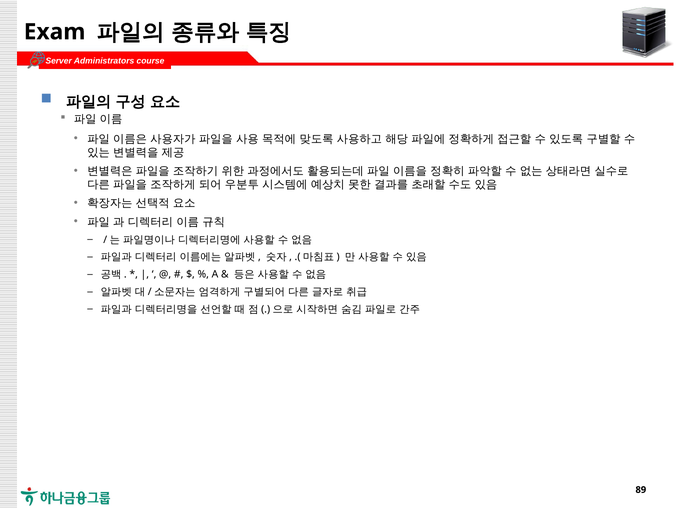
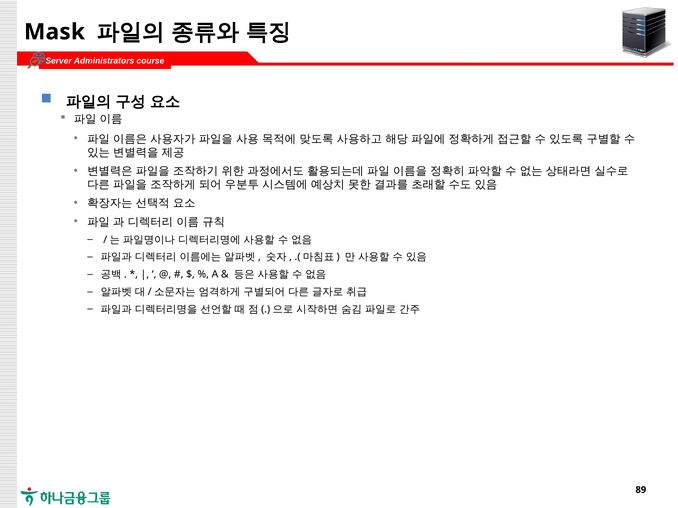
Exam: Exam -> Mask (55, 32)
